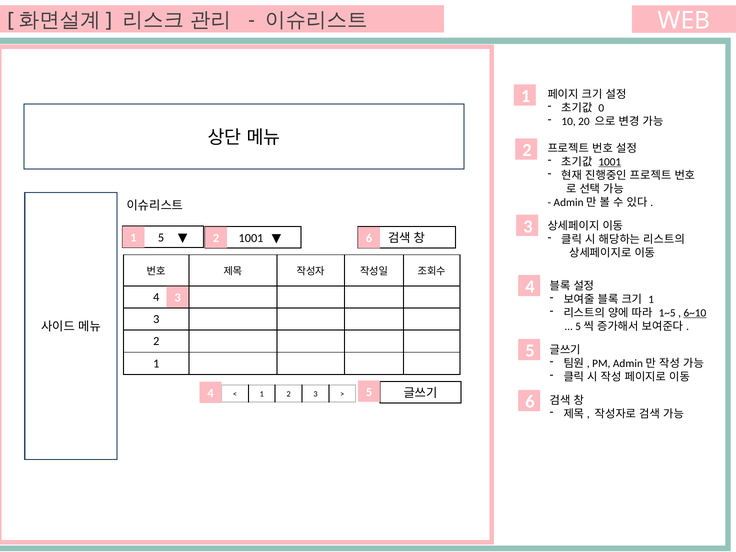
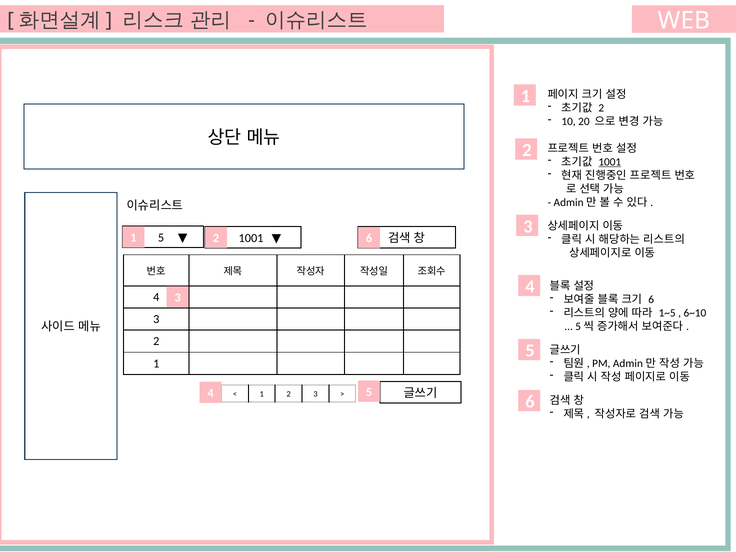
0: 0 -> 2 (601, 108)
1: 1 -> 6 (651, 300)
6~10 underline: present -> none (695, 313)
